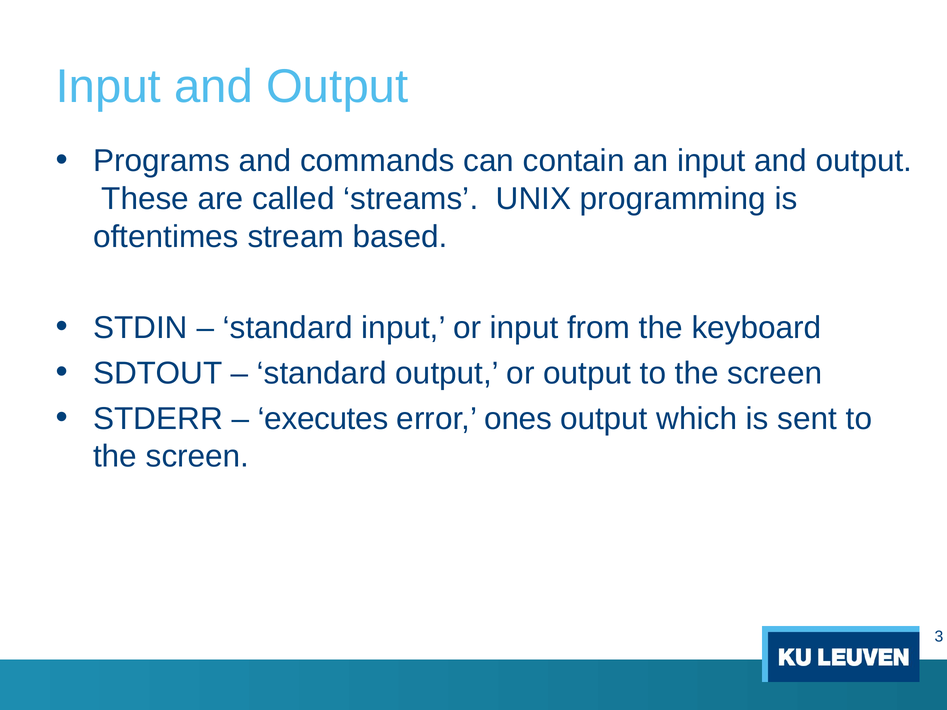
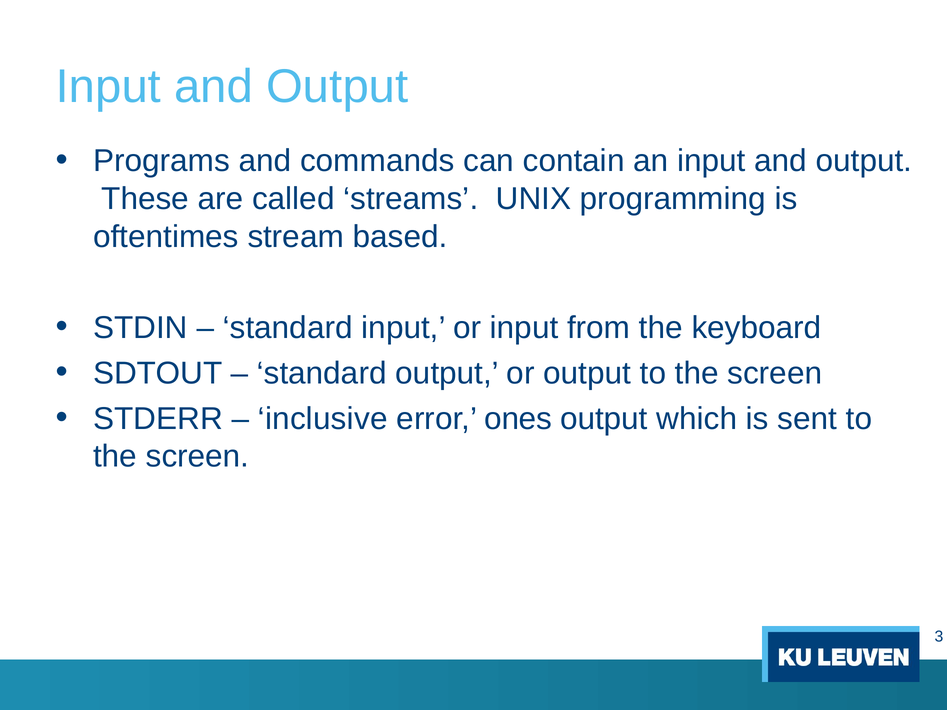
executes: executes -> inclusive (323, 419)
